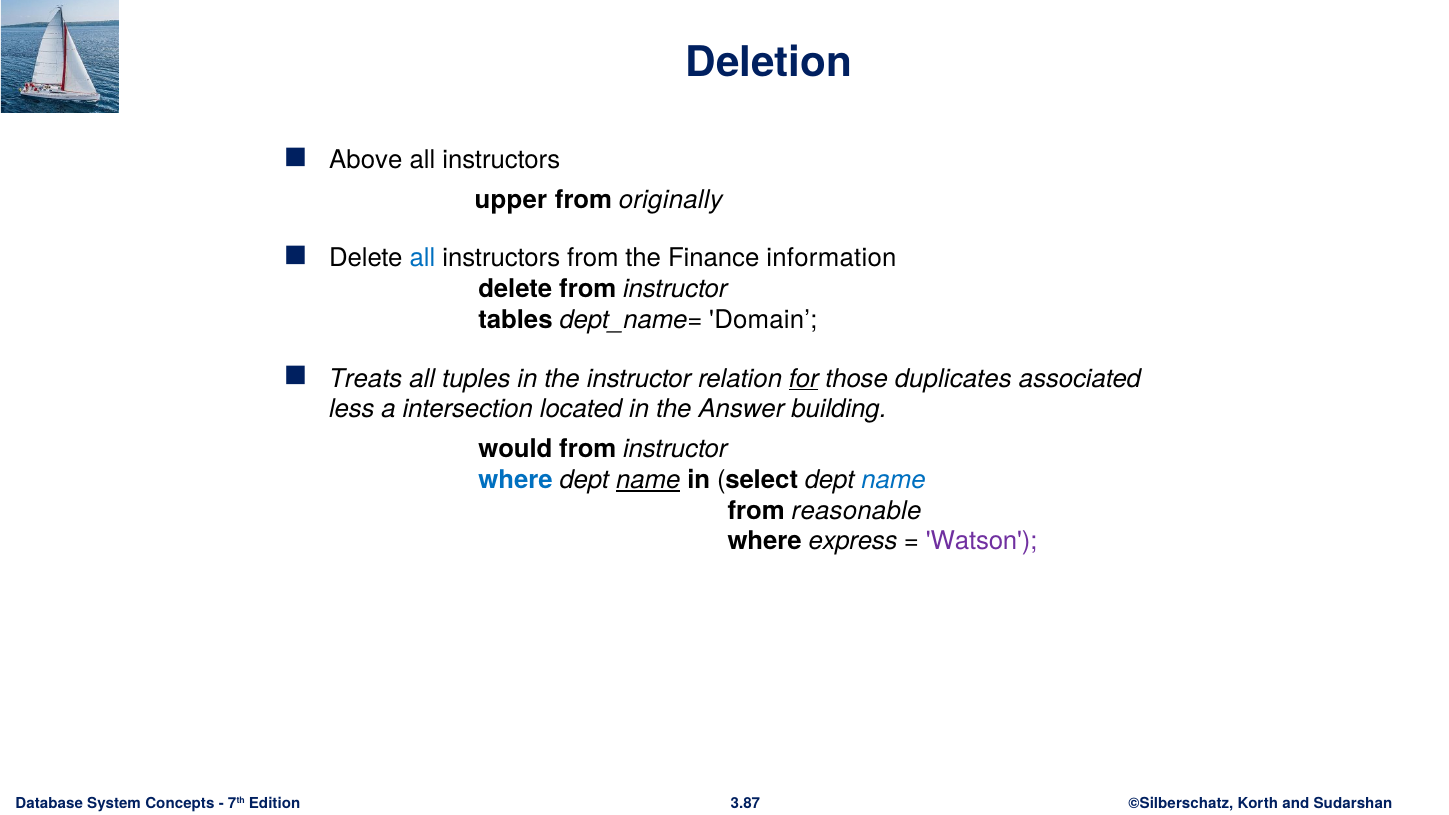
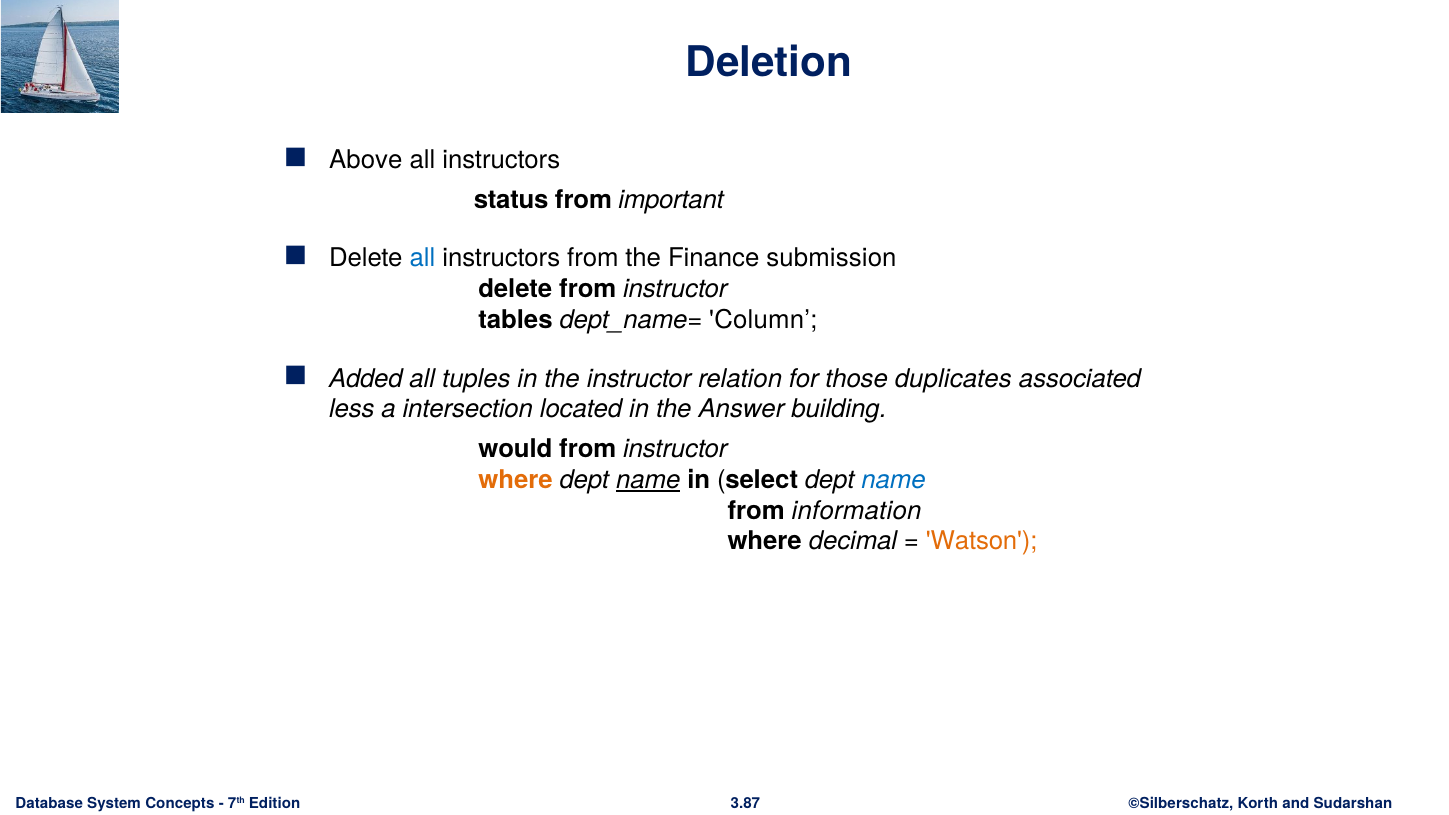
upper: upper -> status (511, 200)
originally: originally -> important (671, 200)
information: information -> submission (831, 258)
Domain: Domain -> Column (763, 320)
Treats: Treats -> Added (366, 379)
for underline: present -> none (804, 379)
where colour: blue -> orange (516, 480)
reasonable: reasonable -> information (857, 511)
express: express -> decimal (853, 542)
Watson colour: purple -> orange (982, 542)
